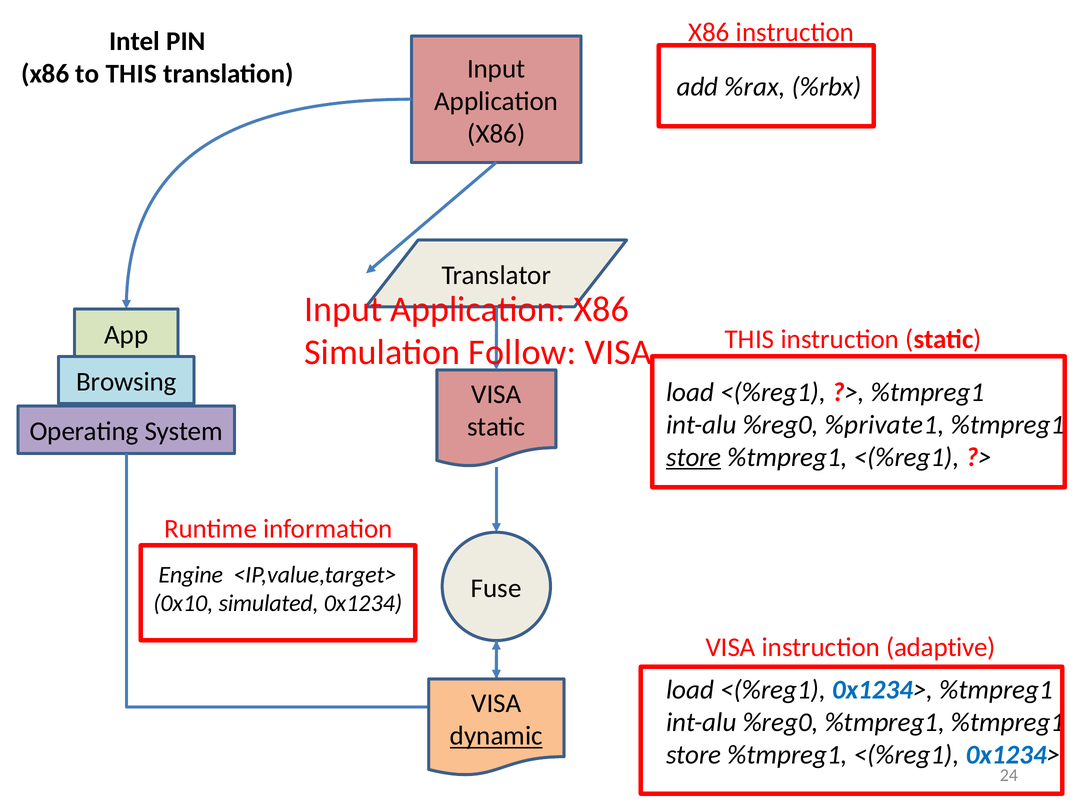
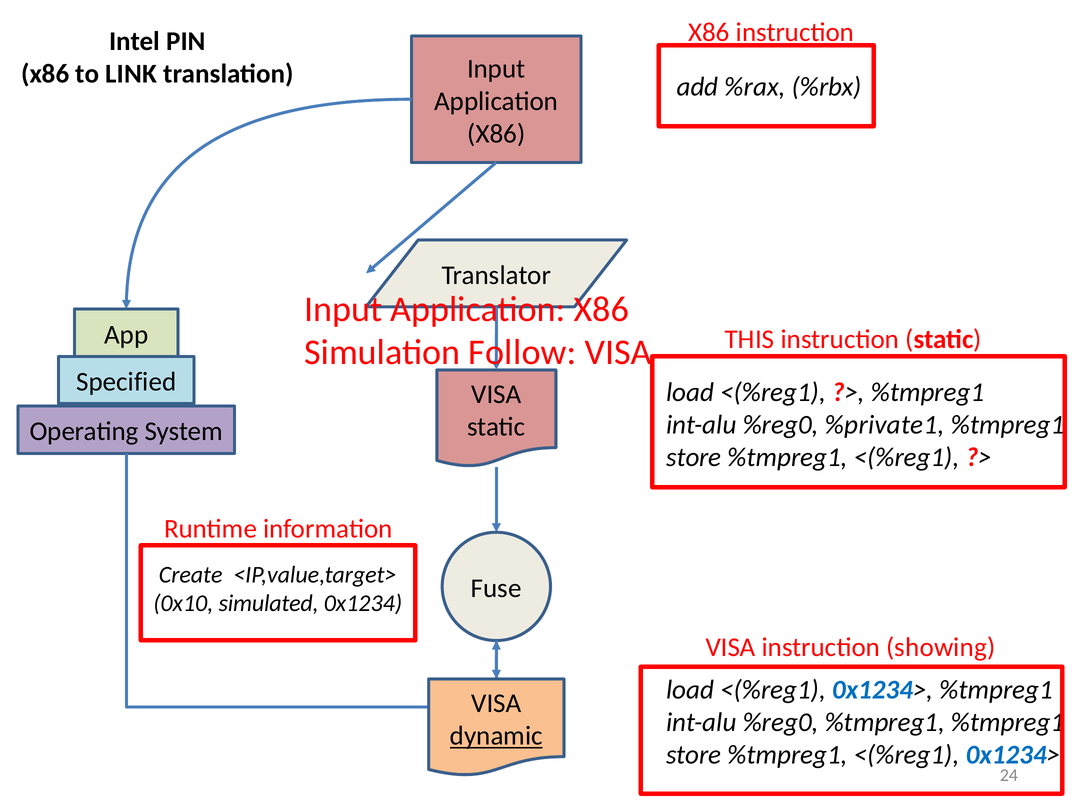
to THIS: THIS -> LINK (131, 74)
Browsing: Browsing -> Specified (126, 382)
store underline: present -> none (694, 457)
Engine: Engine -> Create (191, 575)
adaptive: adaptive -> showing (941, 647)
